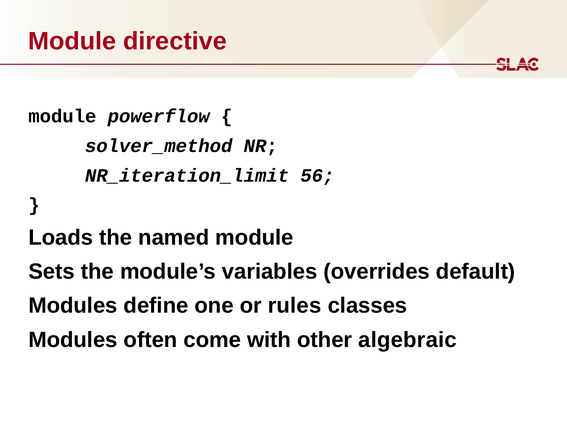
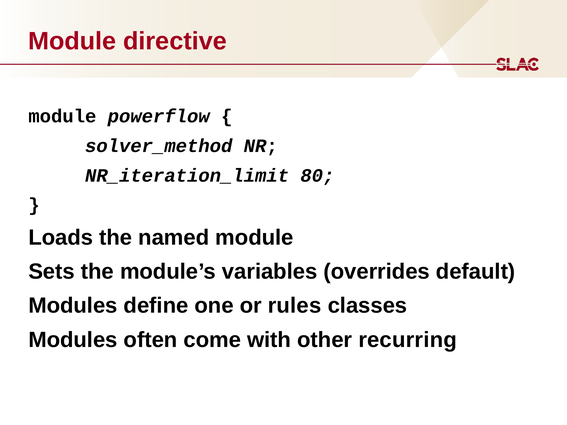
56: 56 -> 80 (318, 176)
algebraic: algebraic -> recurring (408, 340)
